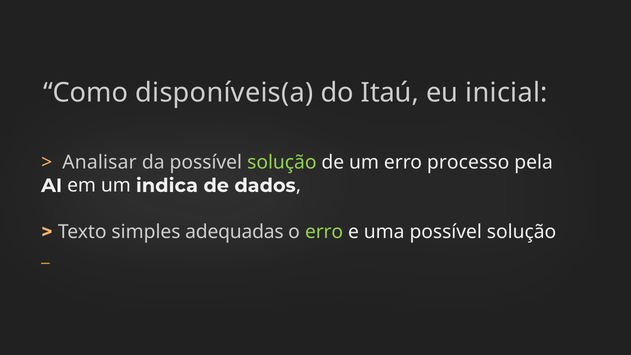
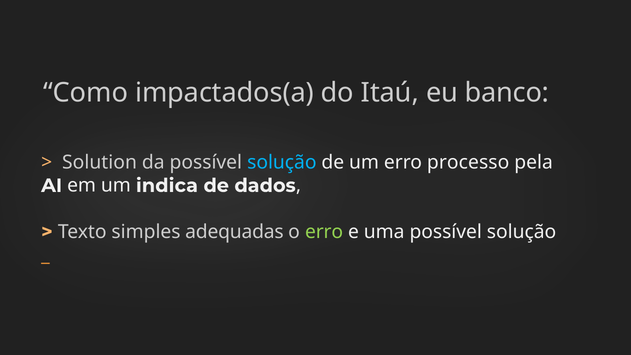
disponíveis(a: disponíveis(a -> impactados(a (225, 93)
inicial: inicial -> banco (507, 93)
Analisar: Analisar -> Solution (100, 162)
solução colour: light green -> light blue (282, 162)
